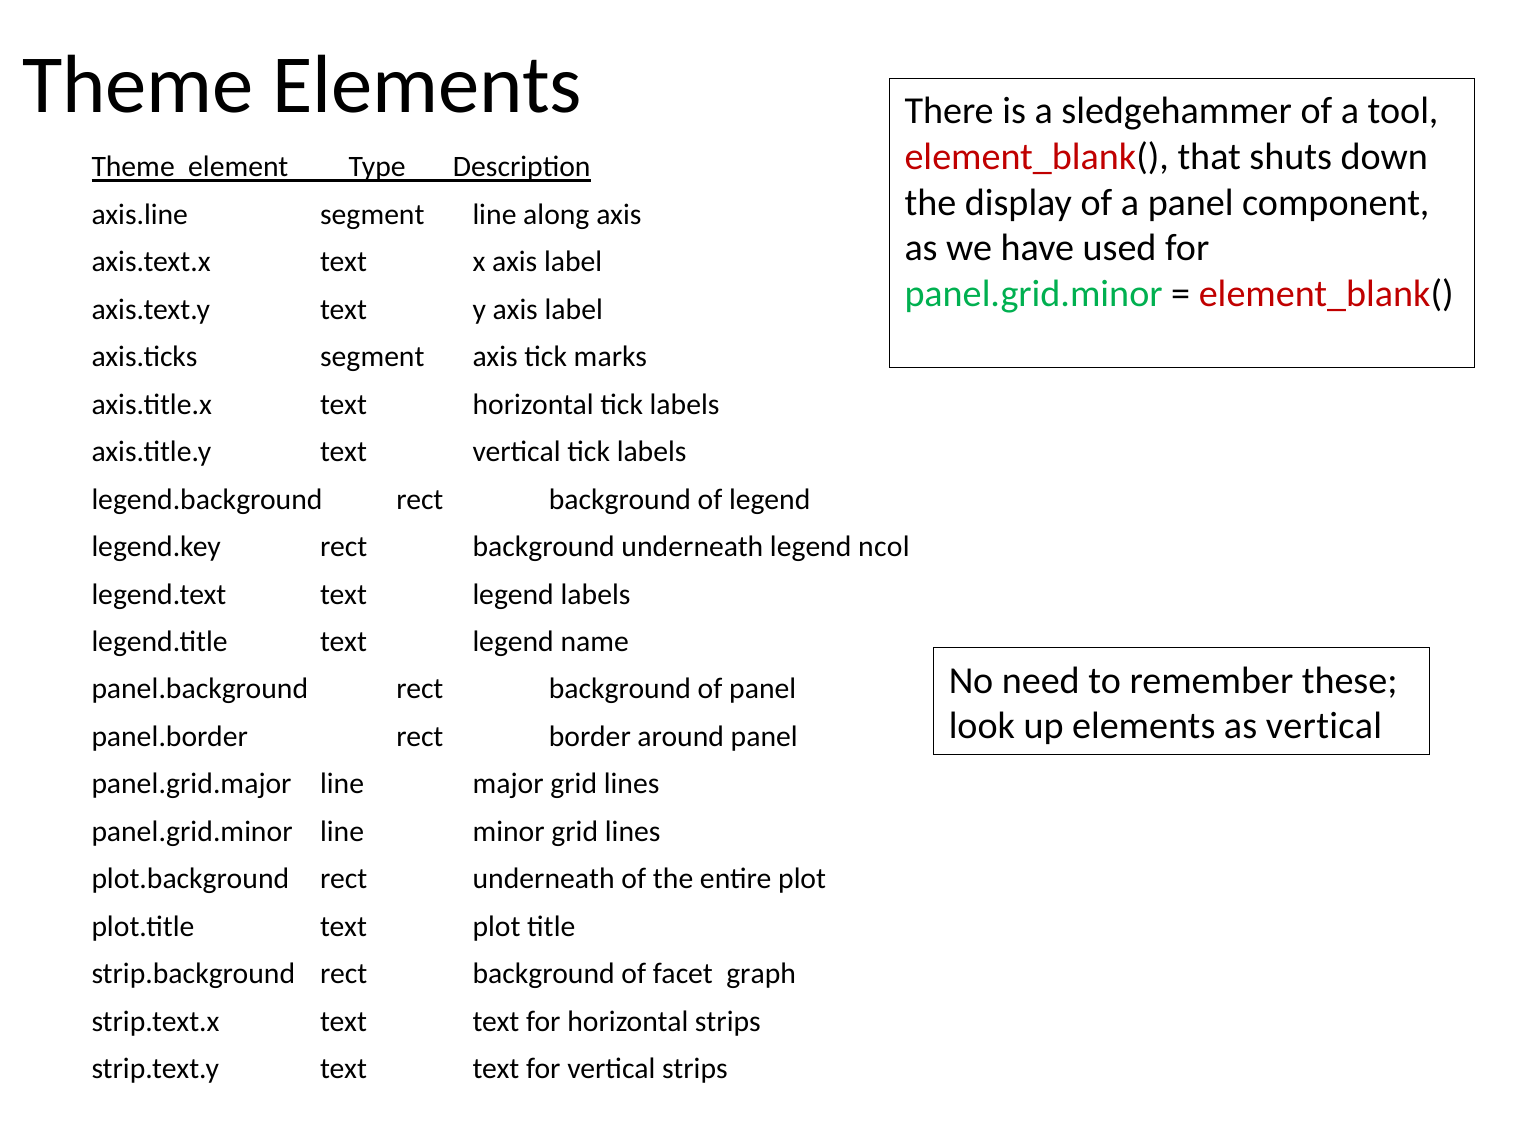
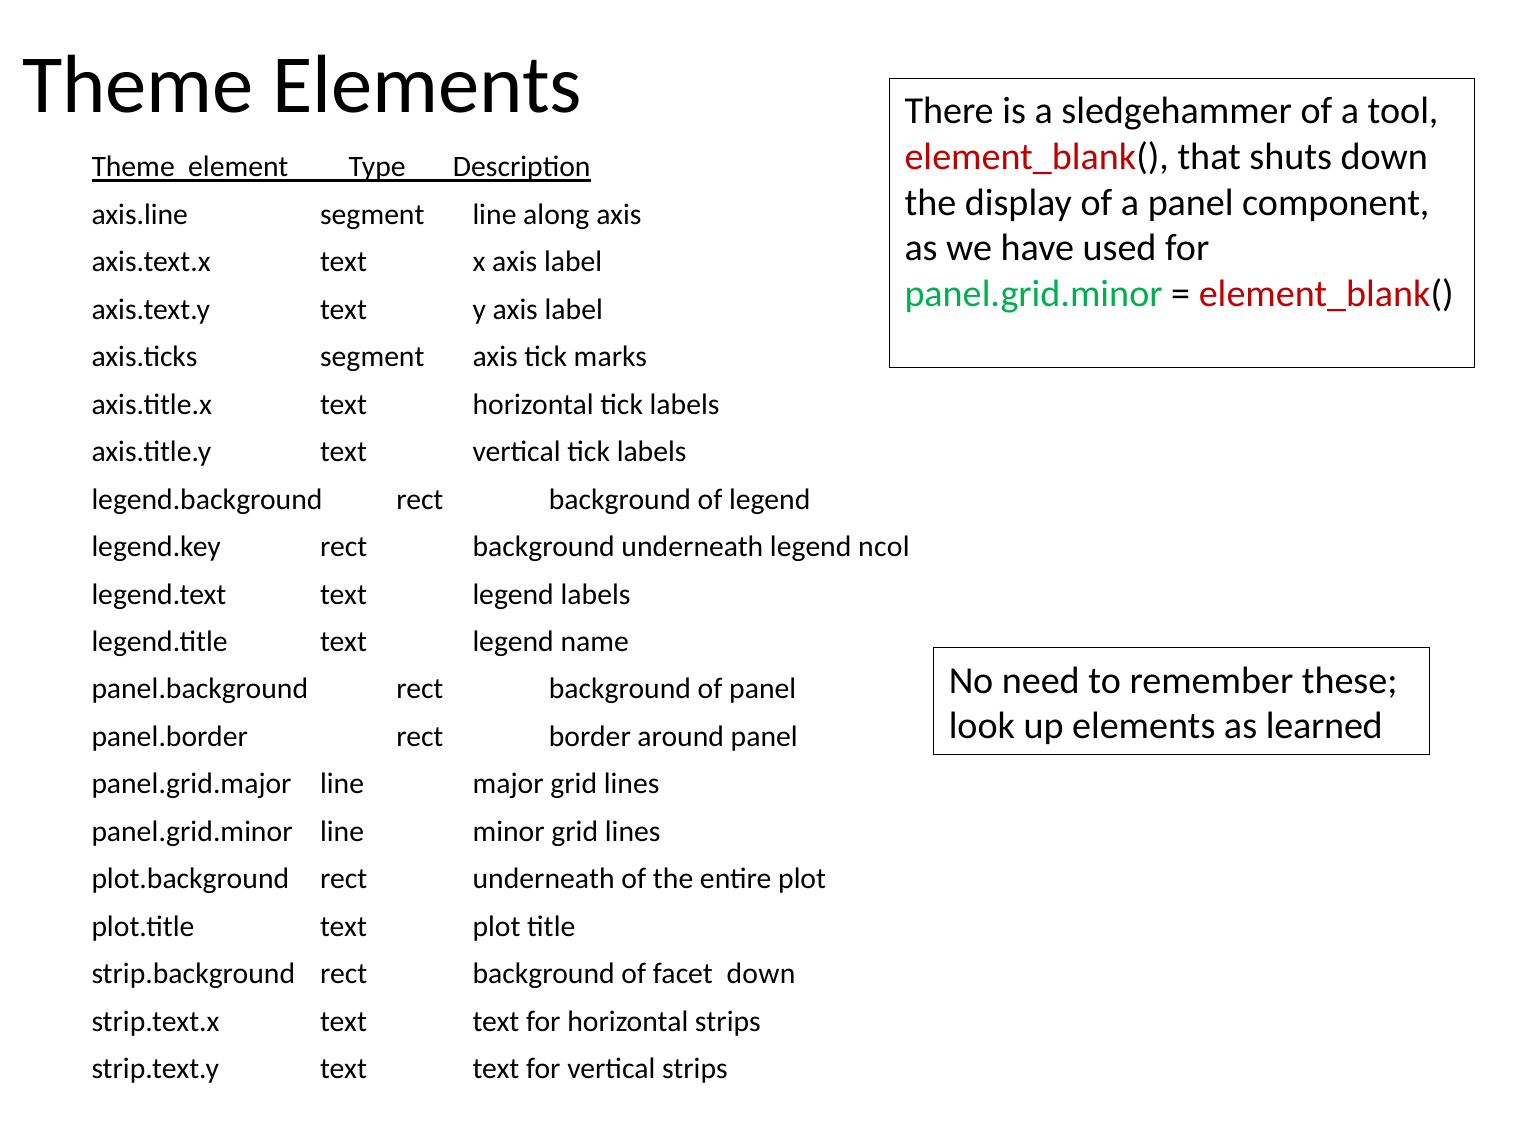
as vertical: vertical -> learned (1324, 727)
facet graph: graph -> down (761, 975)
